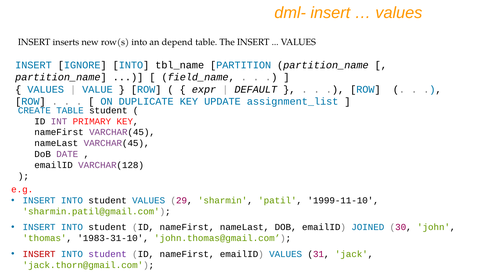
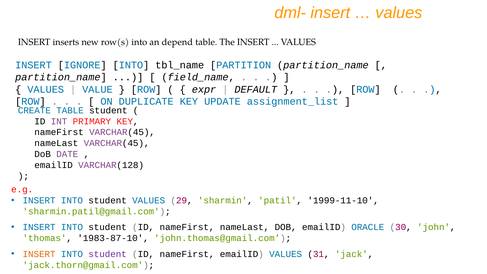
JOINED: JOINED -> ORACLE (368, 227)
1983-31-10: 1983-31-10 -> 1983-87-10 (113, 238)
INSERT colour: red -> orange (39, 254)
